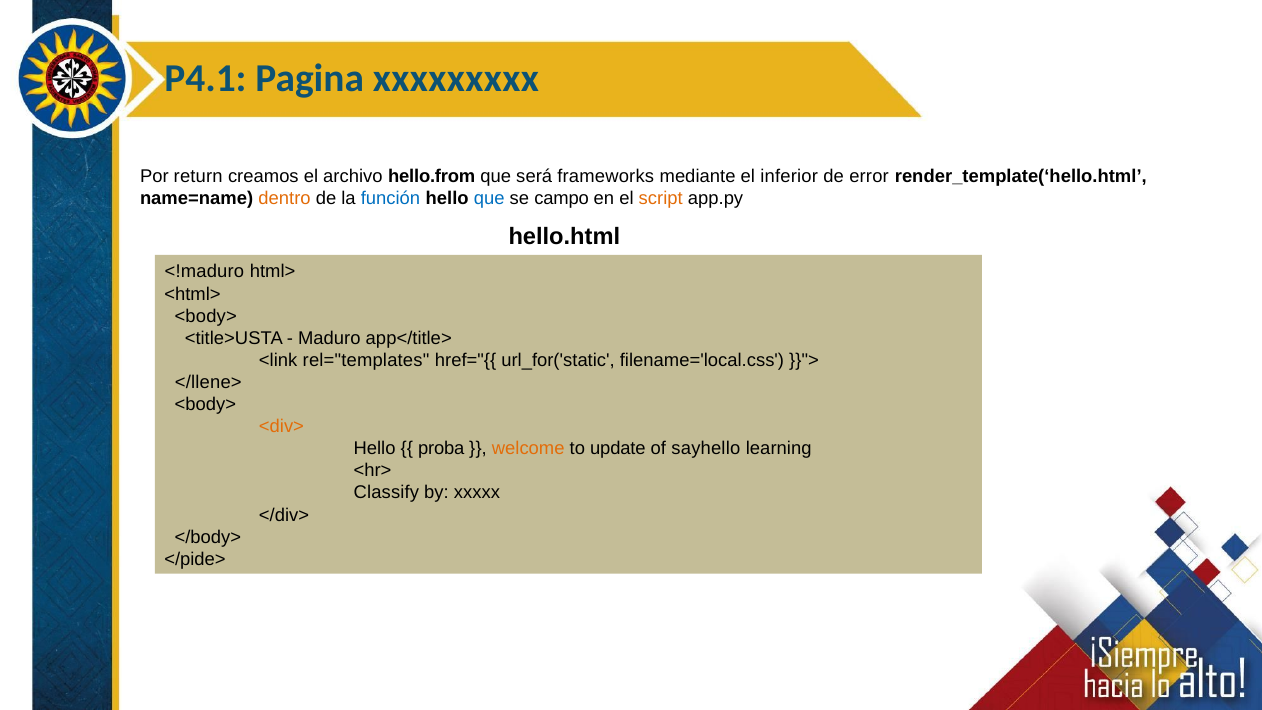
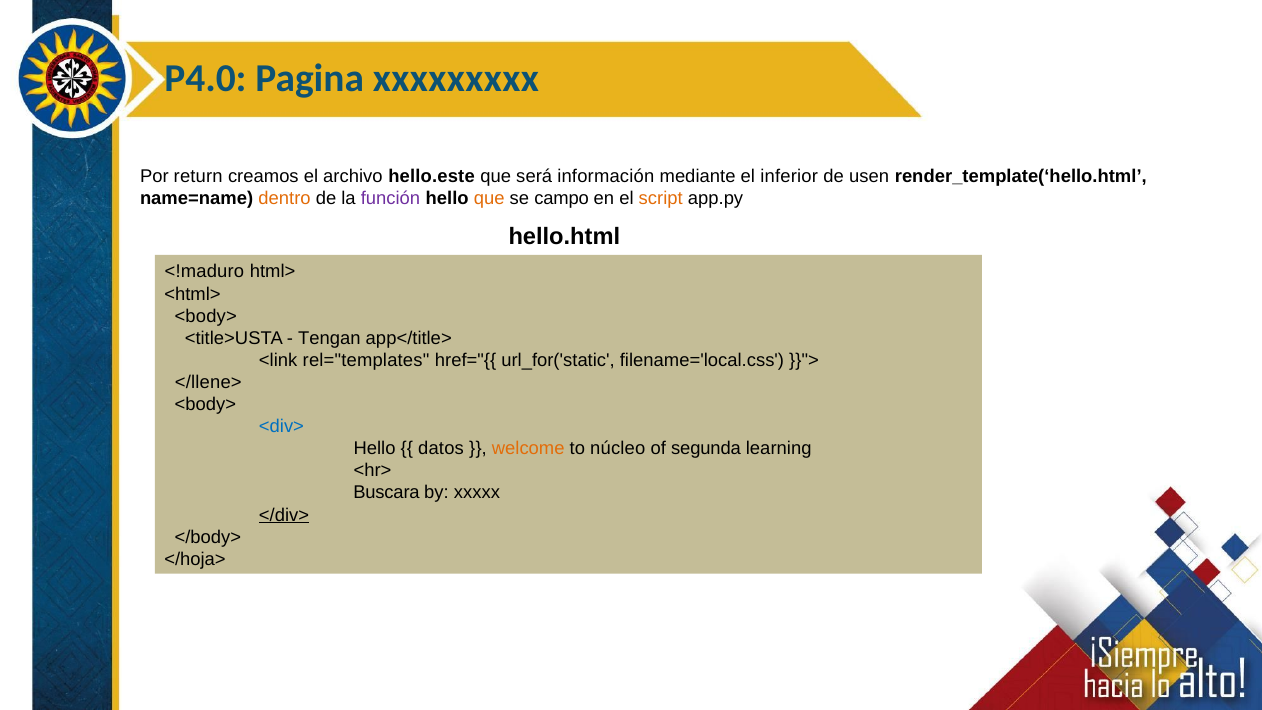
P4.1: P4.1 -> P4.0 (205, 79)
hello.from: hello.from -> hello.este (432, 176)
frameworks: frameworks -> información (606, 176)
error: error -> usen (869, 176)
función colour: blue -> purple (391, 198)
que colour: blue -> orange (489, 198)
Maduro: Maduro -> Tengan (329, 338)
<div> colour: orange -> blue (281, 427)
proba: proba -> datos (441, 449)
update: update -> núcleo (618, 449)
sayhello: sayhello -> segunda (706, 449)
Classify: Classify -> Buscara (386, 493)
</div> underline: none -> present (284, 515)
</pide>: </pide> -> </hoja> (195, 559)
